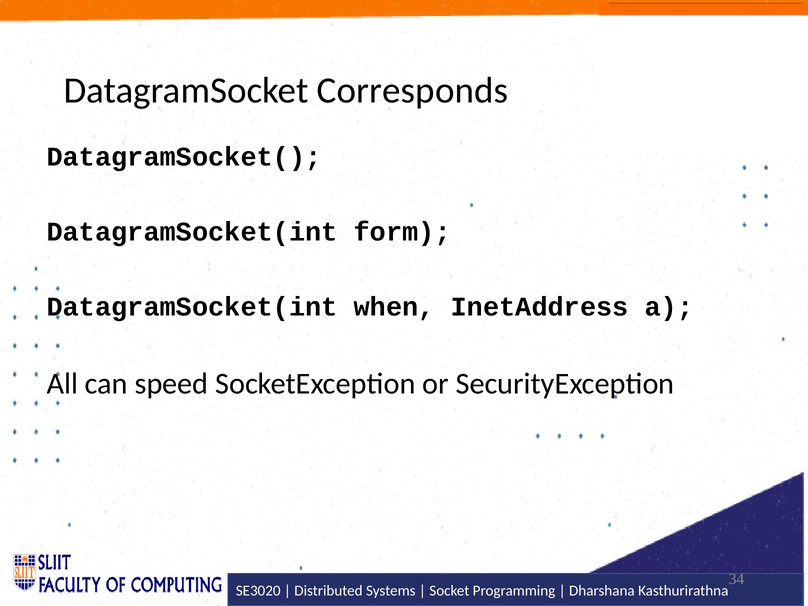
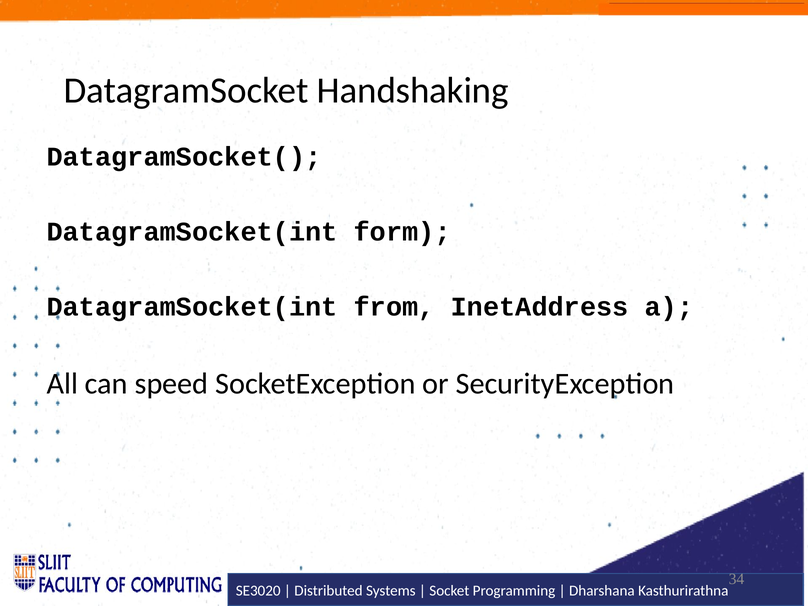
Corresponds: Corresponds -> Handshaking (413, 91)
when: when -> from (394, 307)
